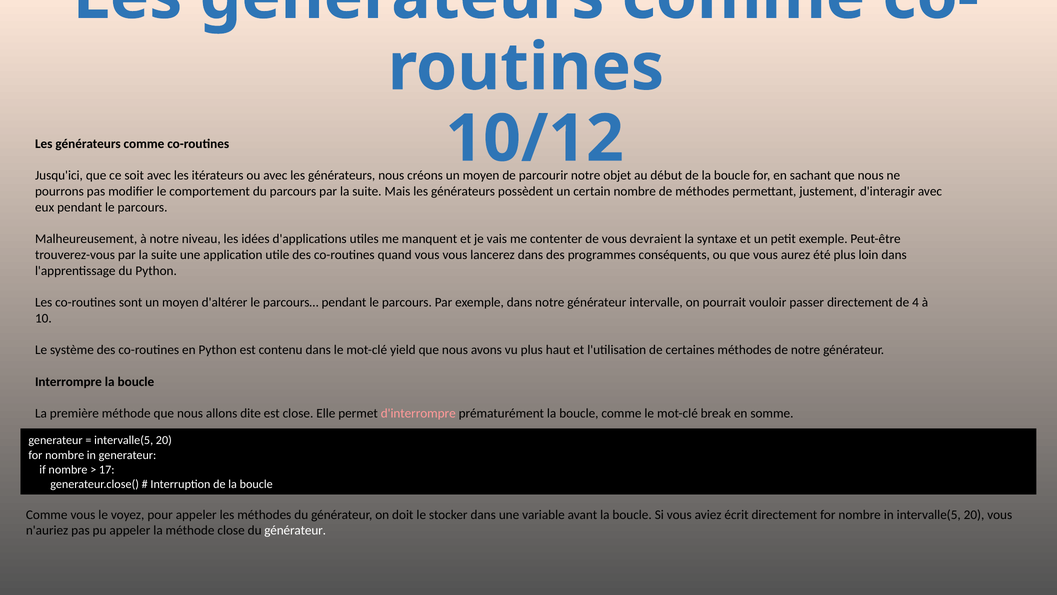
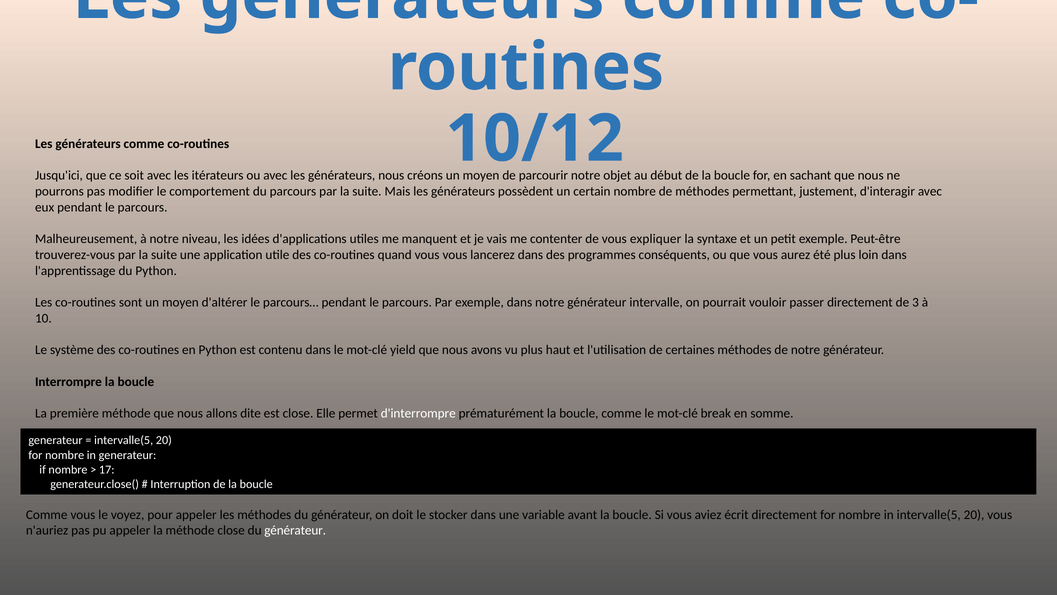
devraient: devraient -> expliquer (656, 239)
4: 4 -> 3 (916, 302)
d'interrompre colour: pink -> white (418, 413)
